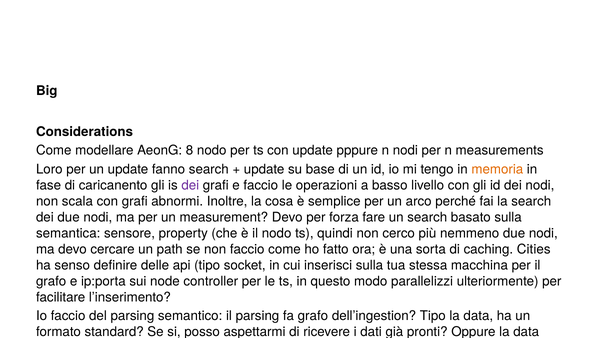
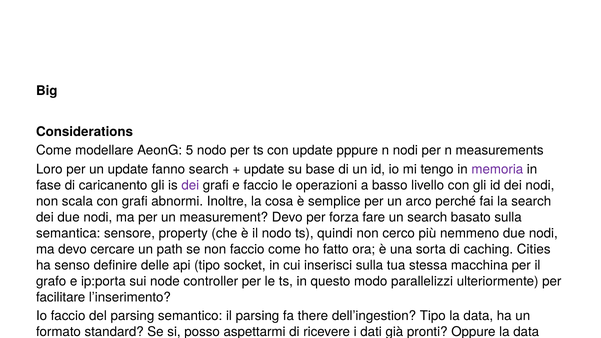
8: 8 -> 5 (190, 151)
memoria colour: orange -> purple (497, 169)
fa grafo: grafo -> there (313, 316)
